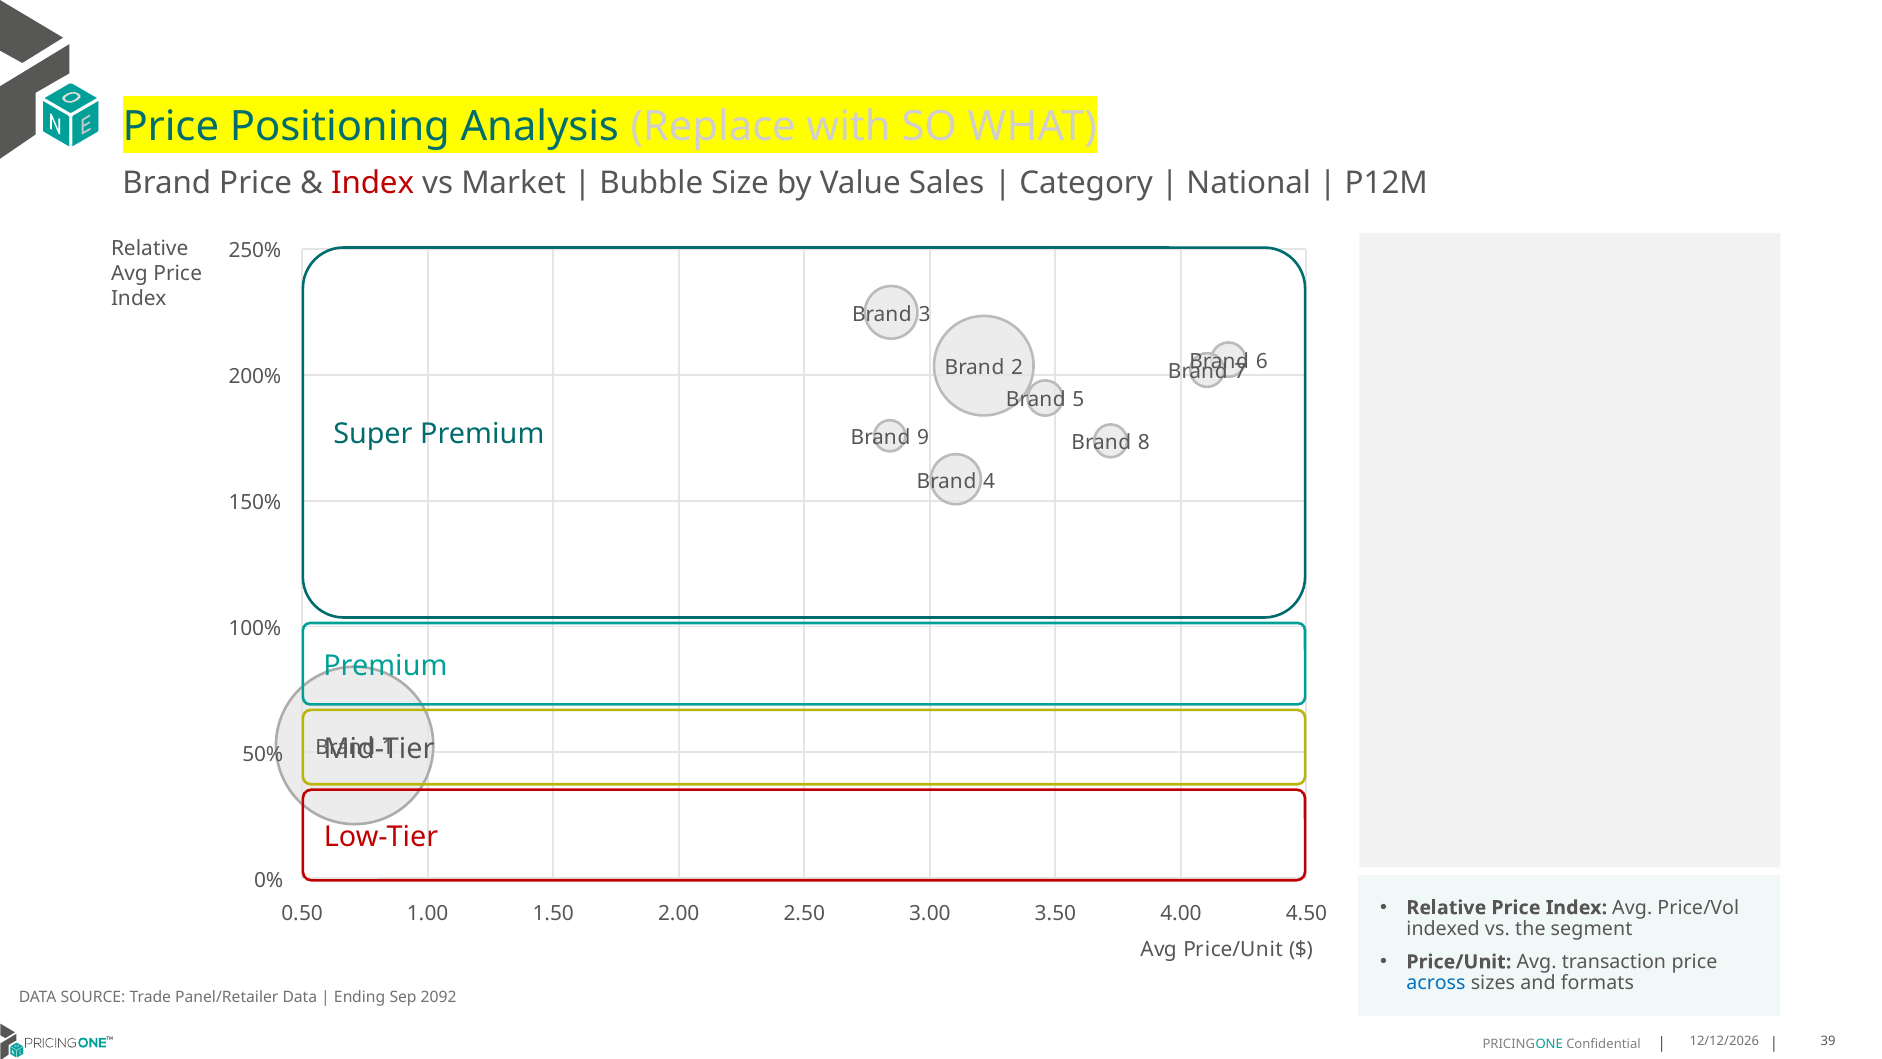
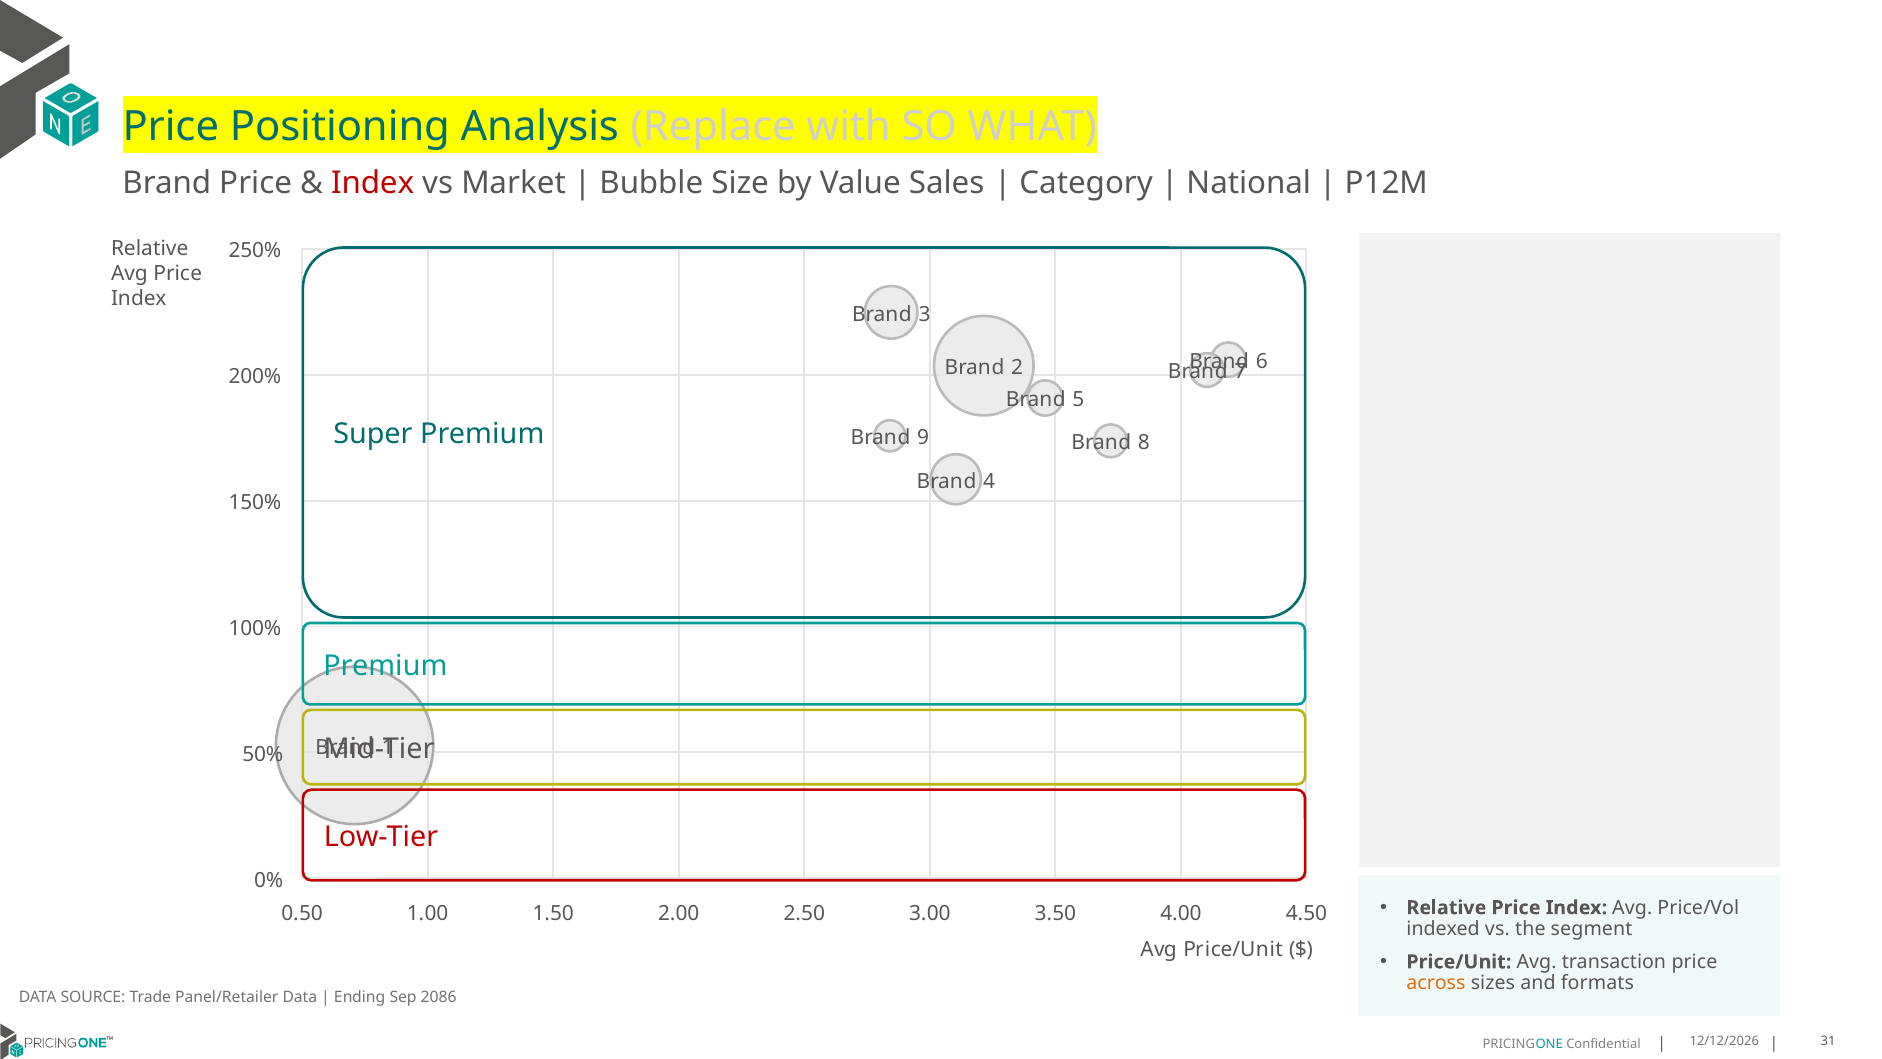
across colour: blue -> orange (1436, 983)
2092: 2092 -> 2086 (439, 997)
39: 39 -> 31 (1828, 1041)
